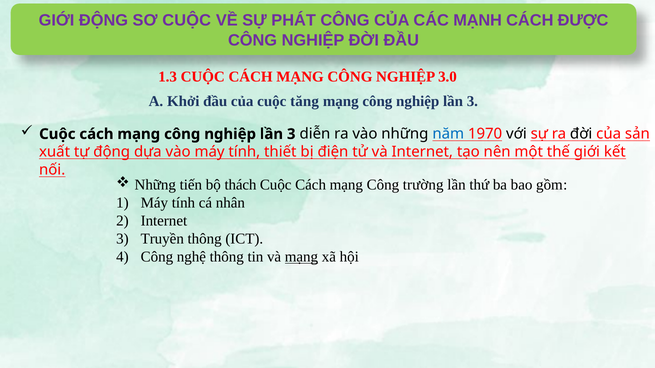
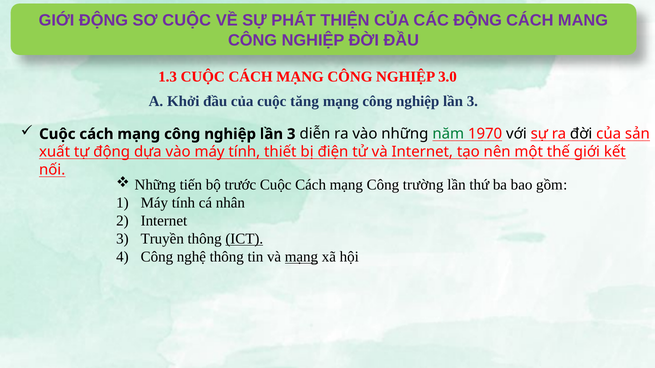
PHÁT CÔNG: CÔNG -> THIỆN (345, 21)
CÁC MẠNH: MẠNH -> ĐỘNG (478, 21)
ĐƯỢC: ĐƯỢC -> MANG (583, 21)
năm colour: blue -> green (448, 134)
thách: thách -> trước (240, 185)
ICT underline: none -> present (244, 239)
